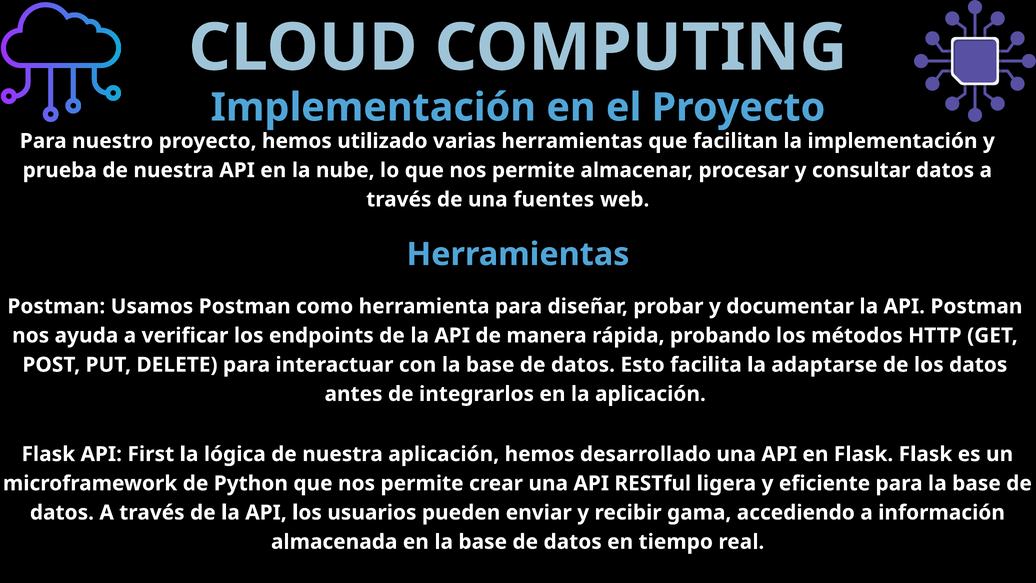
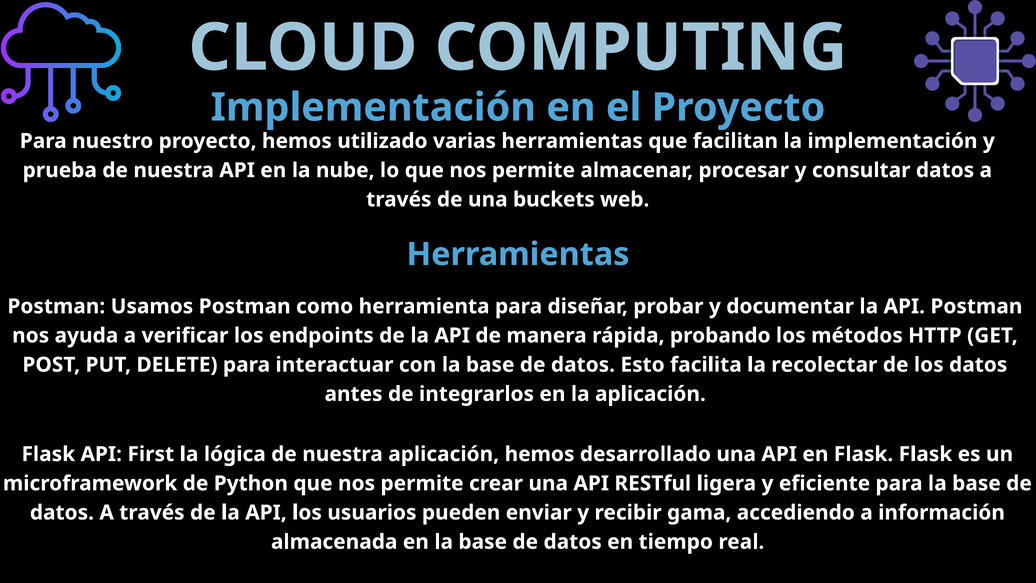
fuentes: fuentes -> buckets (554, 199)
adaptarse: adaptarse -> recolectar (824, 365)
